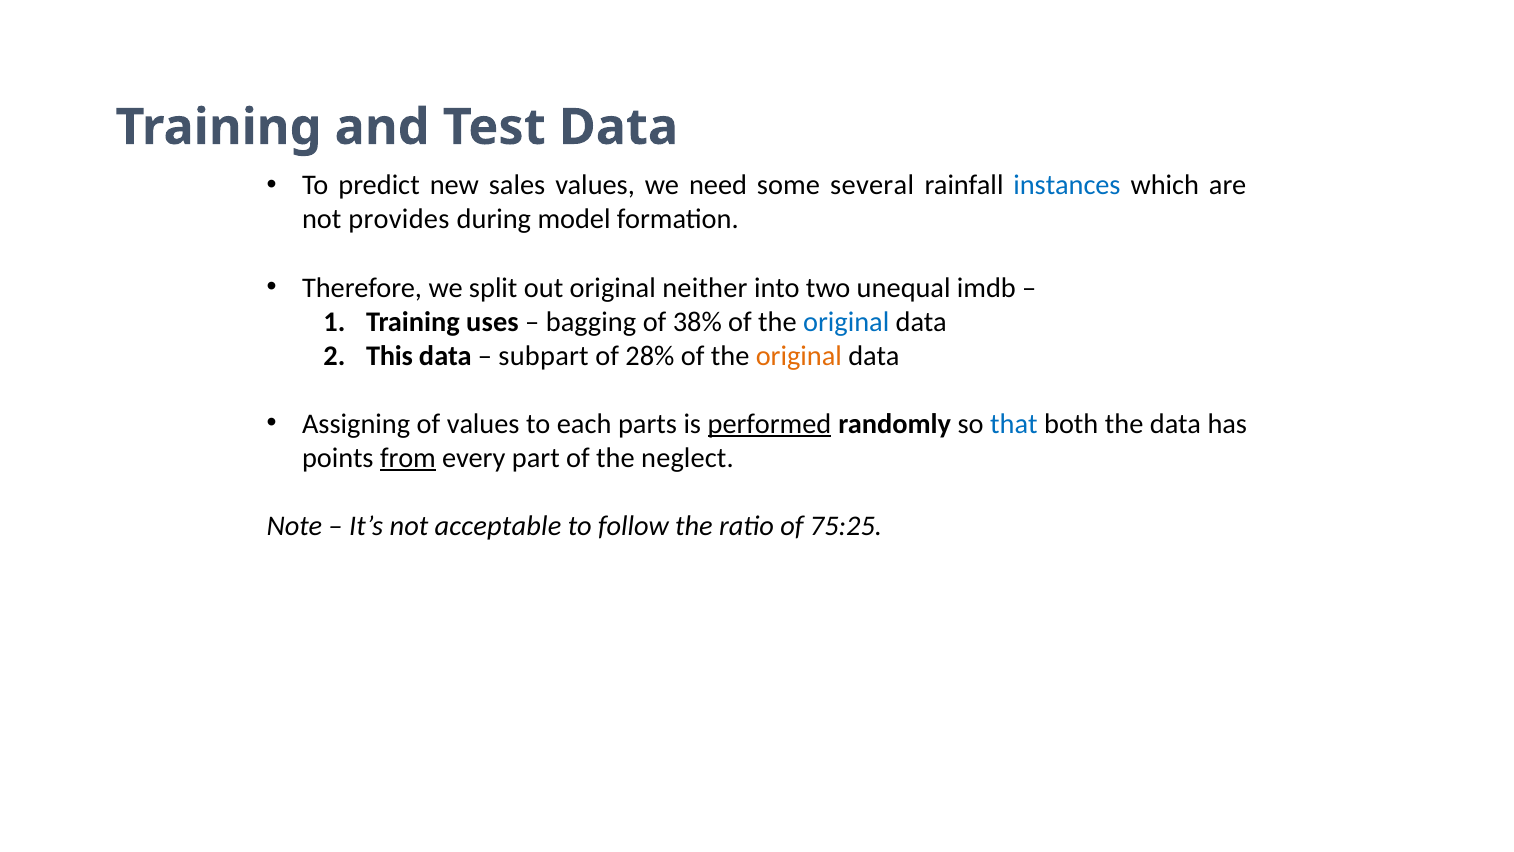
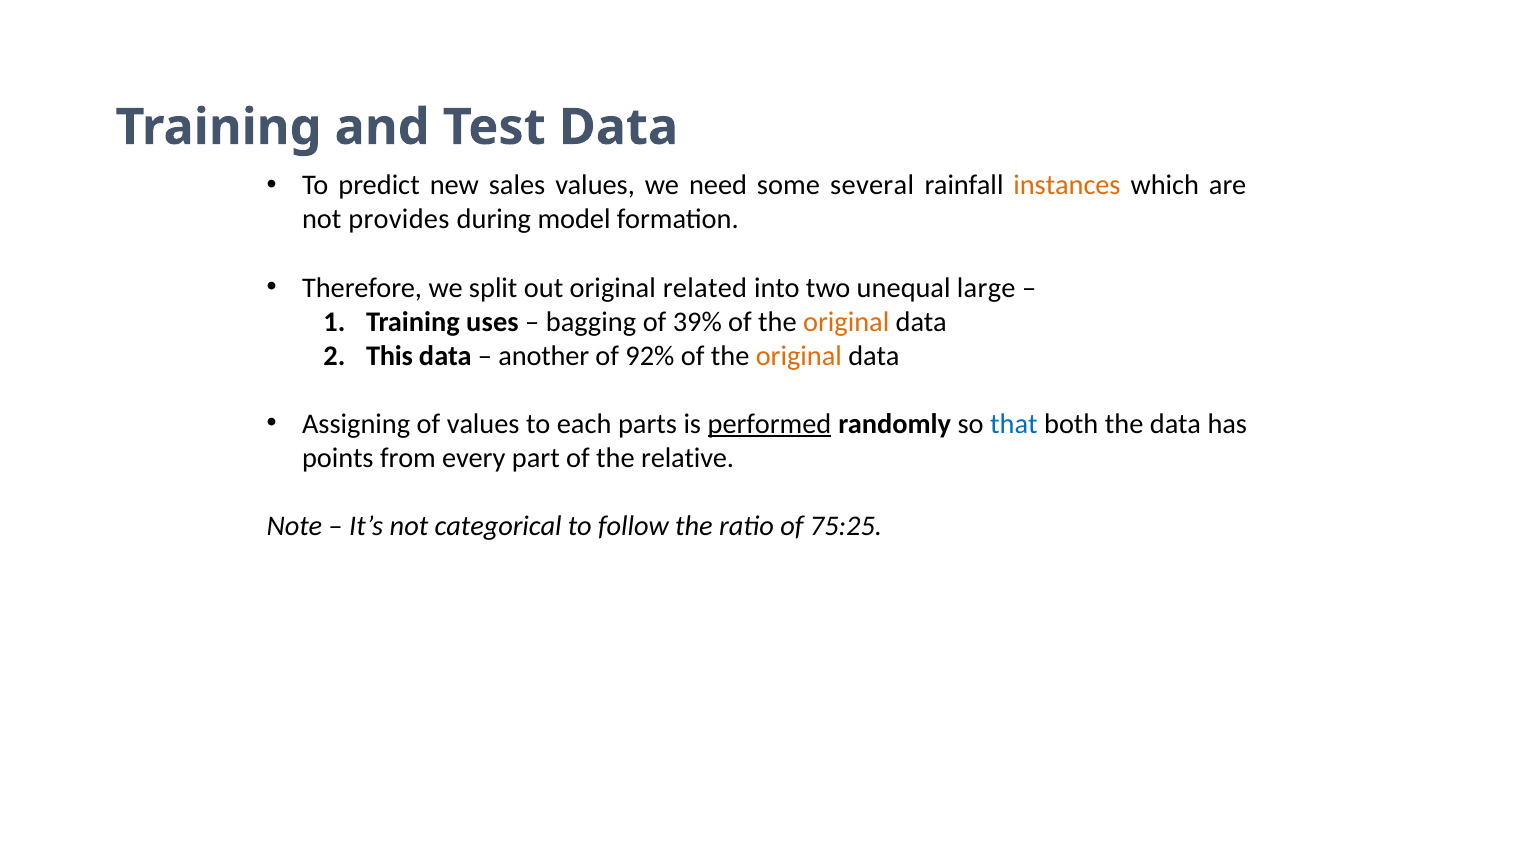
instances colour: blue -> orange (1067, 185)
neither: neither -> related (705, 288)
imdb: imdb -> large (986, 288)
38%: 38% -> 39% (697, 322)
original colour: blue -> orange (846, 322)
subpart: subpart -> another (544, 356)
28%: 28% -> 92% (650, 356)
from underline: present -> none (408, 458)
neglect: neglect -> relative (688, 458)
acceptable: acceptable -> categorical (498, 526)
